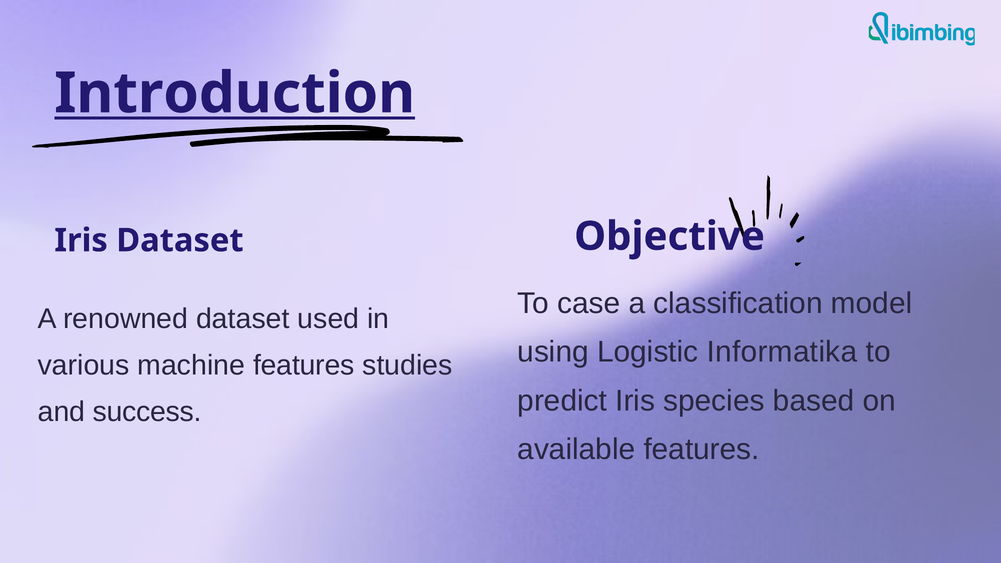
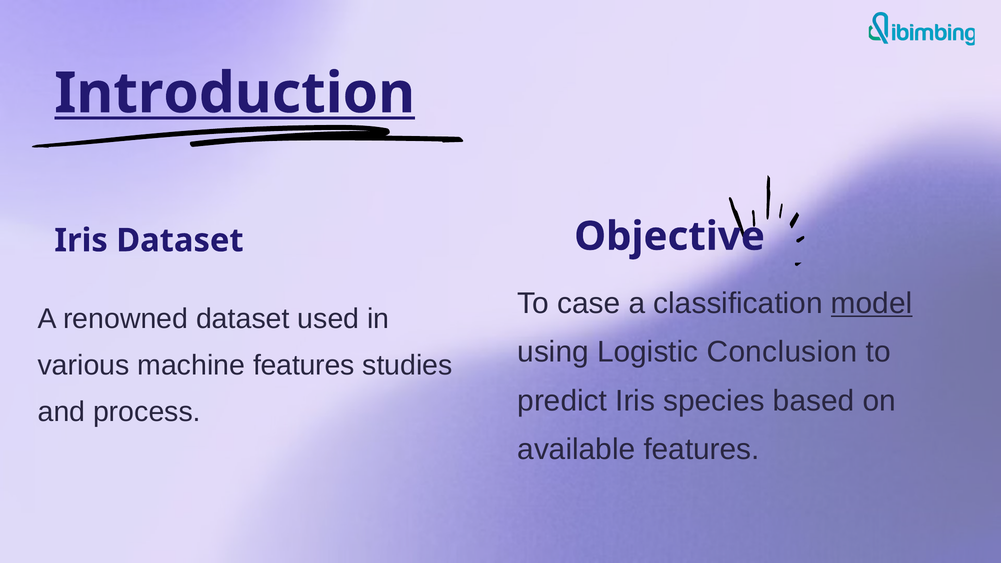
model underline: none -> present (872, 303)
Informatika: Informatika -> Conclusion (782, 352)
success: success -> process (147, 412)
